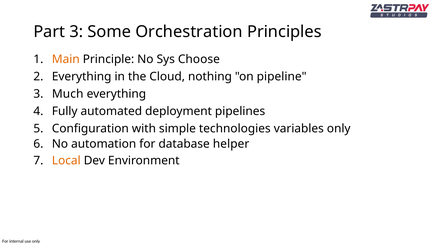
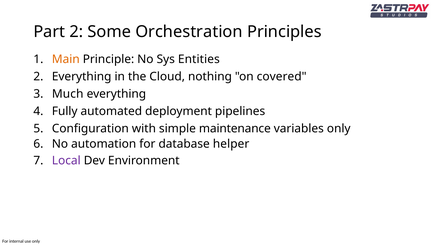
Part 3: 3 -> 2 (76, 32)
Choose: Choose -> Entities (199, 59)
pipeline: pipeline -> covered (282, 77)
technologies: technologies -> maintenance (235, 129)
Local colour: orange -> purple (66, 161)
